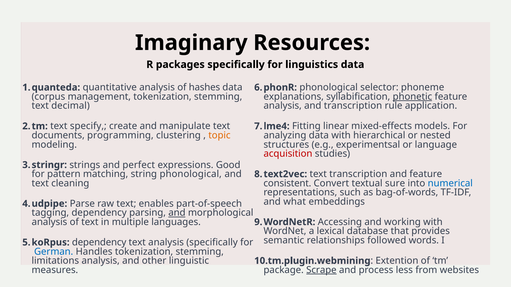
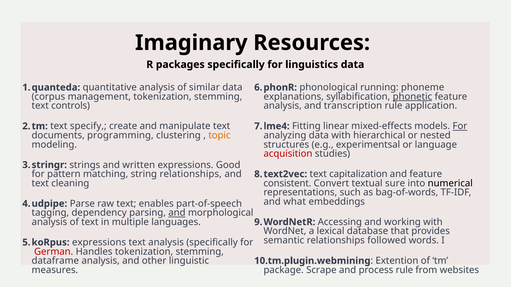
hashes: hashes -> similar (204, 88)
selector: selector -> running (379, 88)
decimal: decimal -> controls (71, 106)
For underline: none -> present (460, 126)
perfect: perfect -> written (139, 165)
string phonological: phonological -> relationships (191, 174)
text transcription: transcription -> capitalization (358, 174)
numerical colour: blue -> black (450, 184)
dependency: dependency -> expressions (99, 243)
German colour: blue -> red (54, 252)
limitations: limitations -> dataframe (55, 261)
Scrape underline: present -> none (321, 270)
process less: less -> rule (404, 270)
